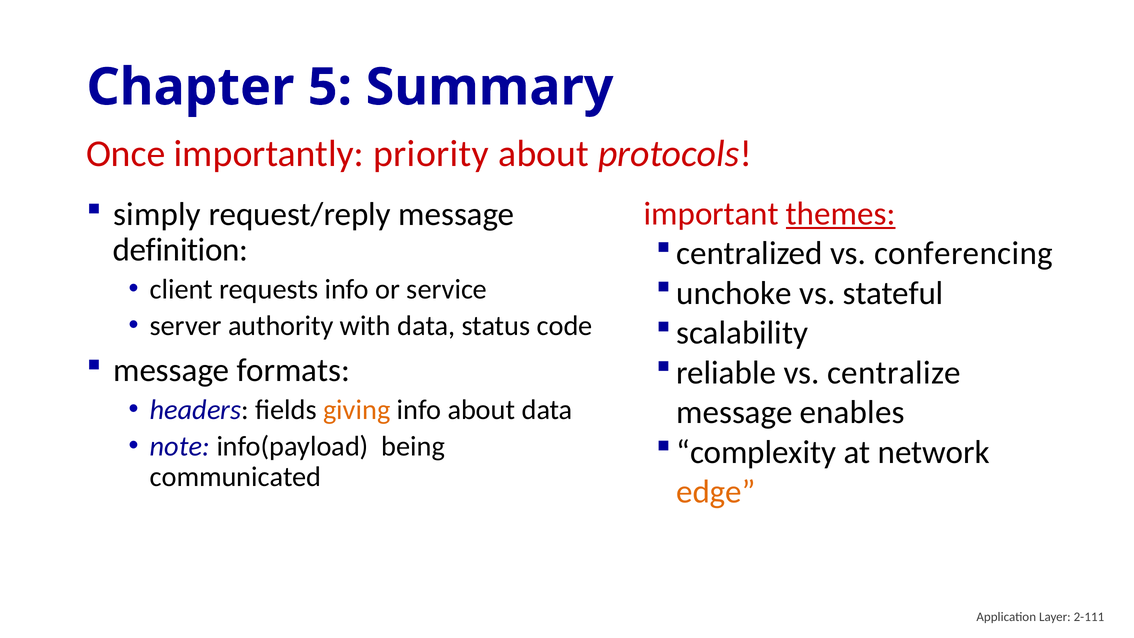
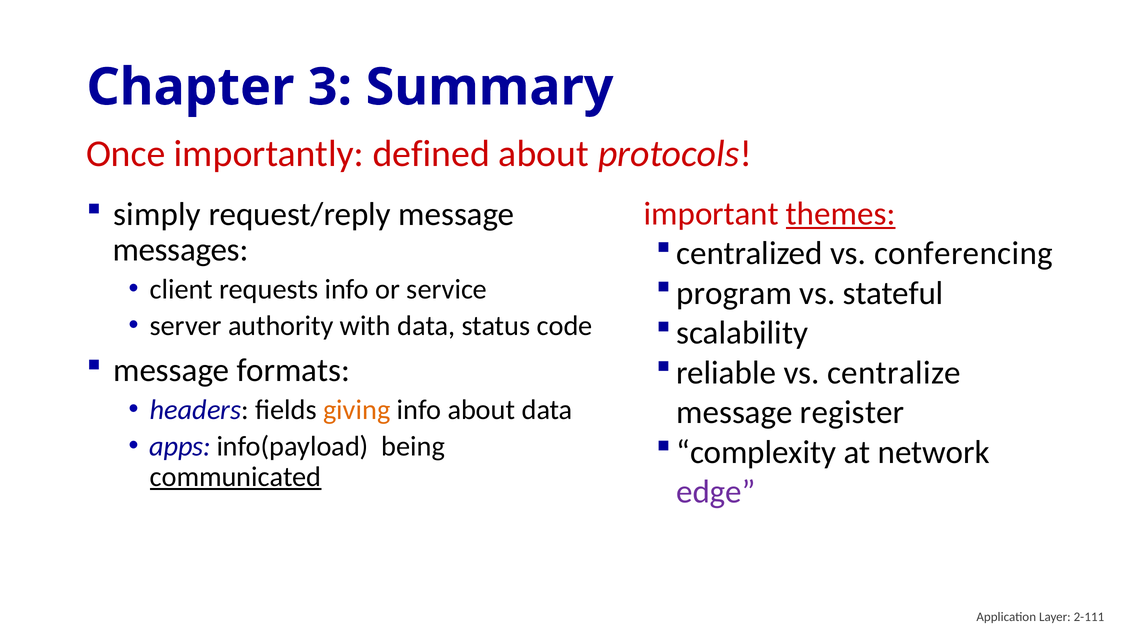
5: 5 -> 3 (330, 87)
priority: priority -> defined (431, 154)
definition: definition -> messages (181, 250)
unchoke: unchoke -> program (734, 293)
enables: enables -> register (852, 412)
note: note -> apps (180, 446)
communicated underline: none -> present (236, 477)
edge colour: orange -> purple (716, 492)
